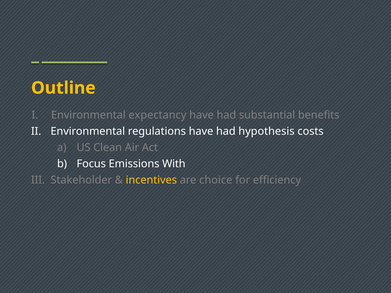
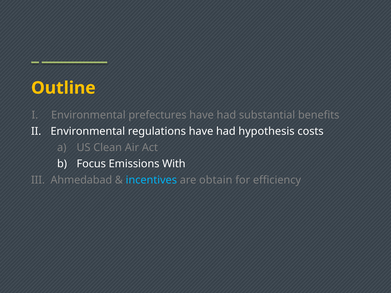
expectancy: expectancy -> prefectures (157, 115)
Stakeholder: Stakeholder -> Ahmedabad (81, 180)
incentives colour: yellow -> light blue (151, 180)
choice: choice -> obtain (216, 180)
